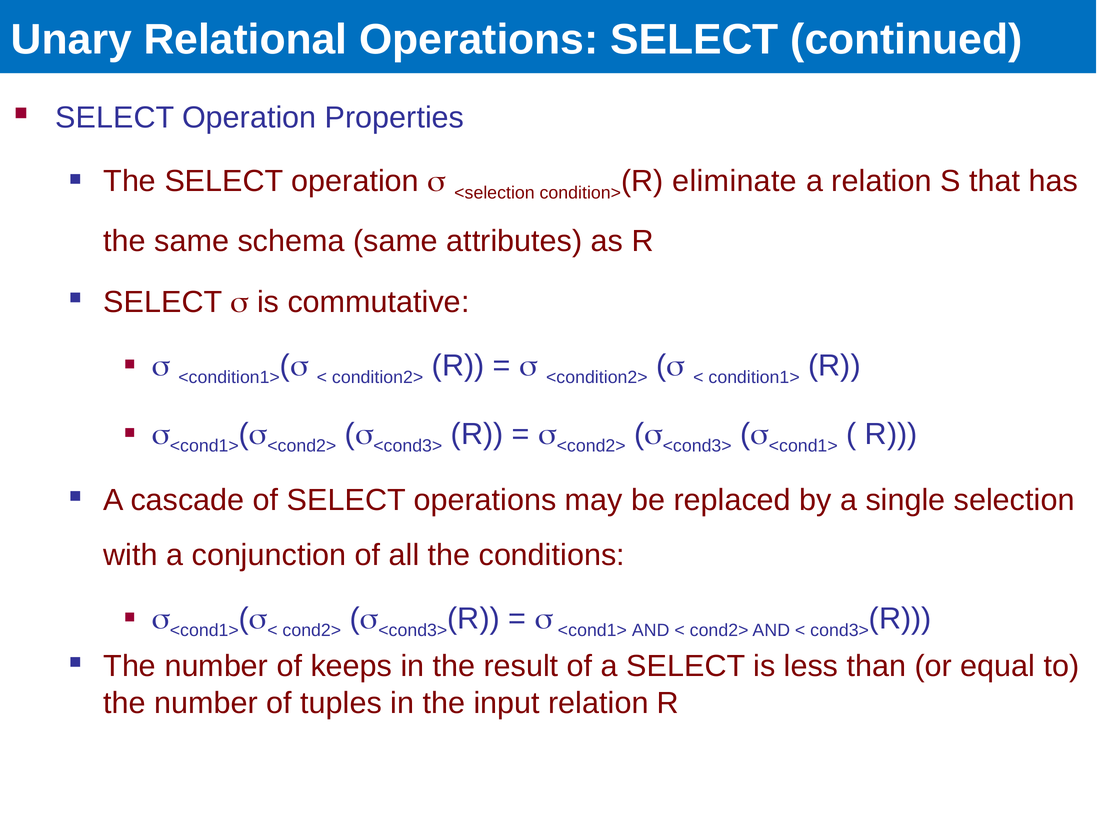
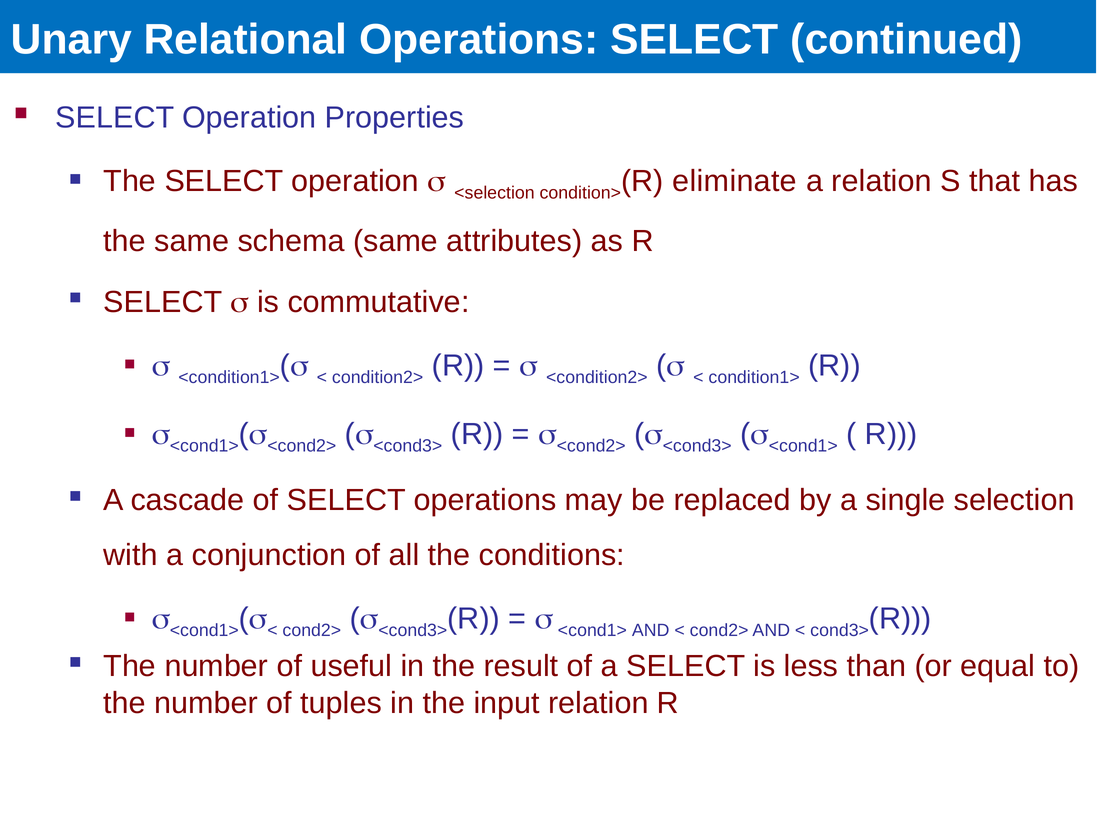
keeps: keeps -> useful (351, 667)
